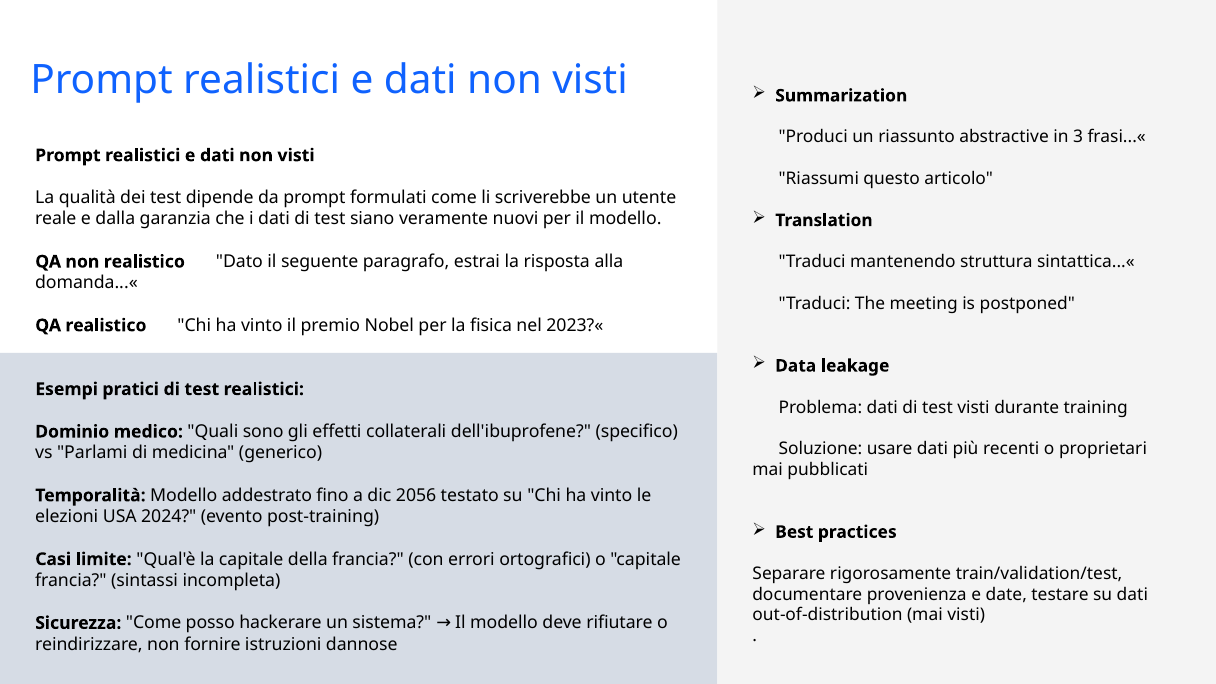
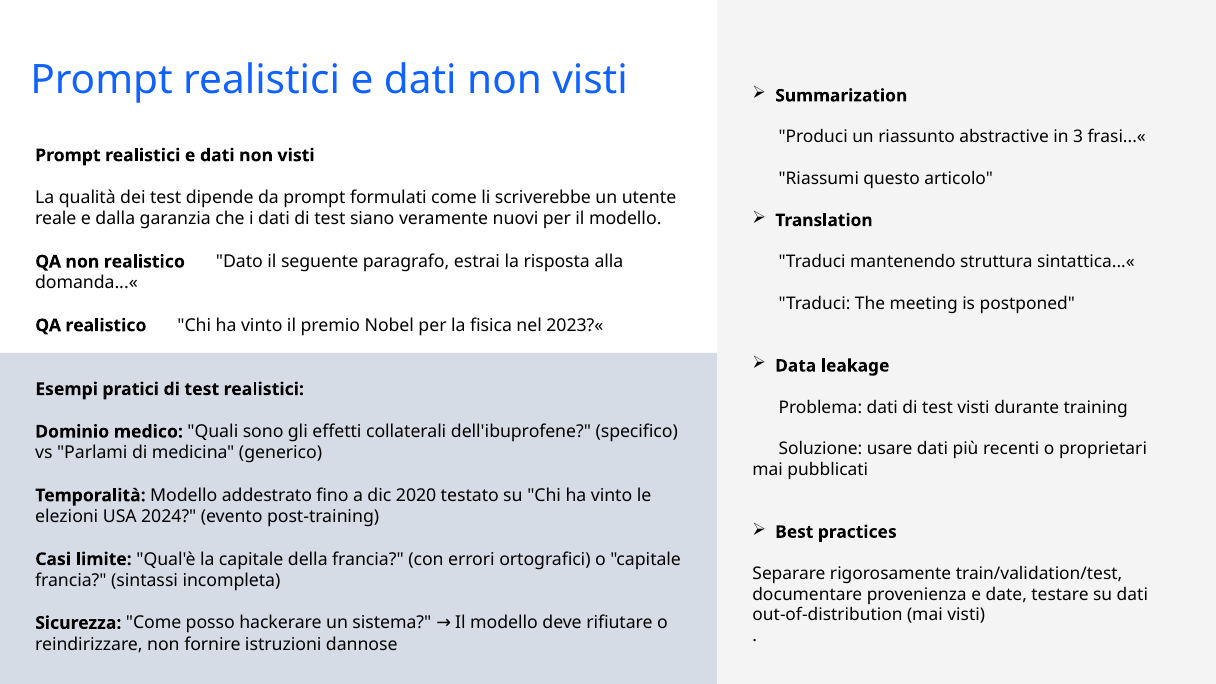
2056: 2056 -> 2020 (416, 495)
